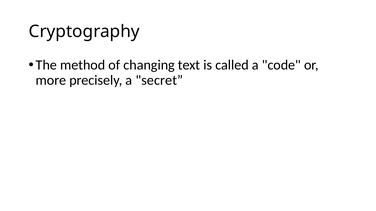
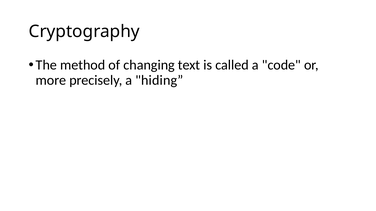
secret: secret -> hiding (159, 80)
